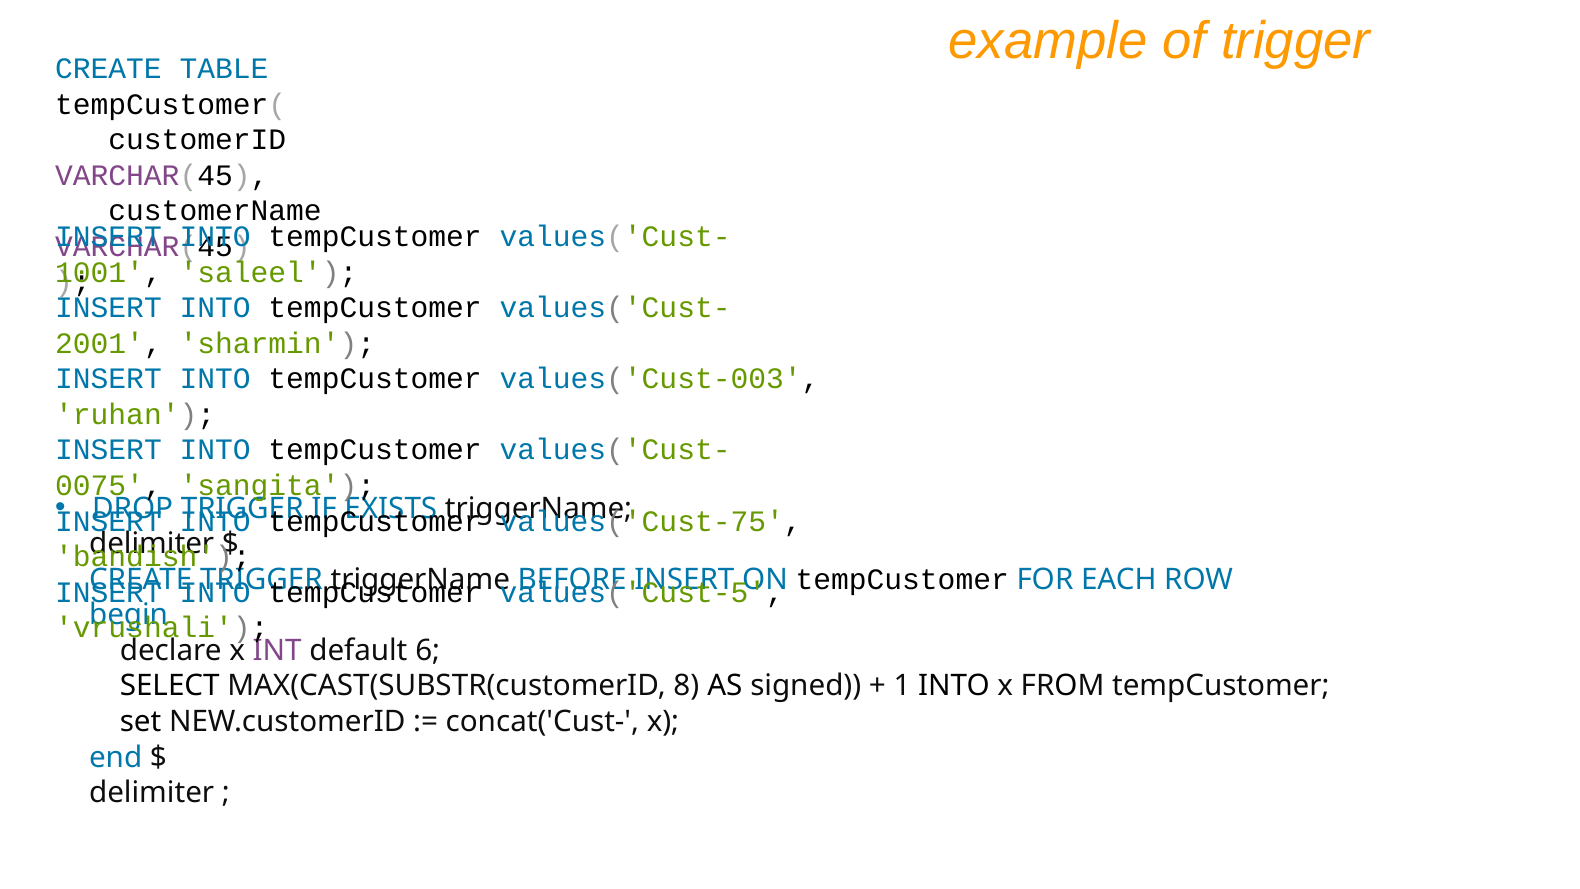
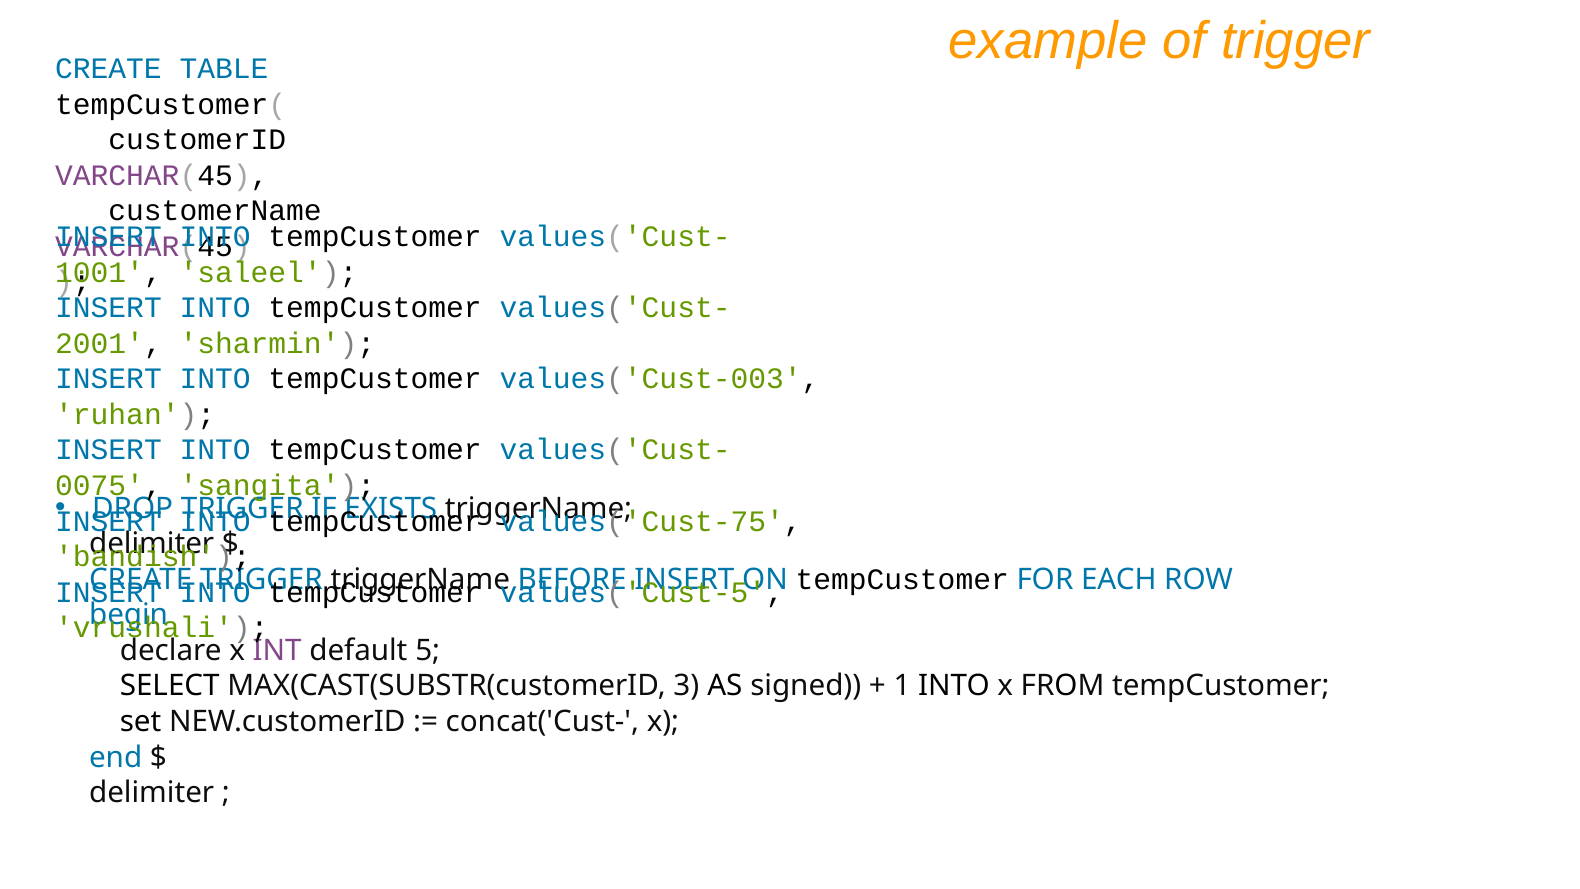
6: 6 -> 5 (428, 650)
8: 8 -> 3 (686, 686)
